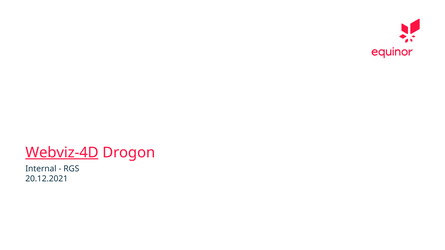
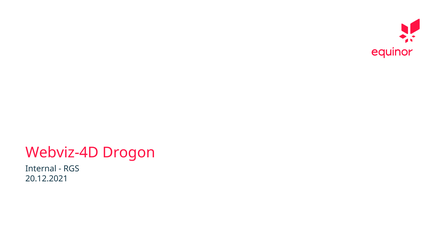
Webviz-4D underline: present -> none (62, 153)
